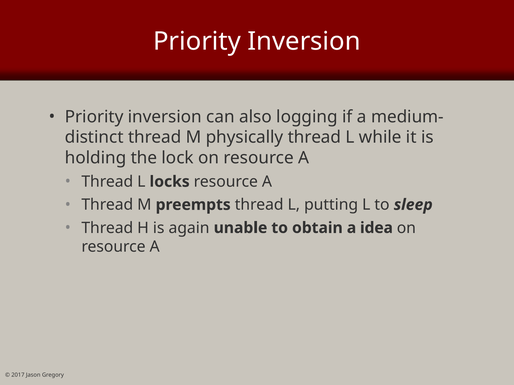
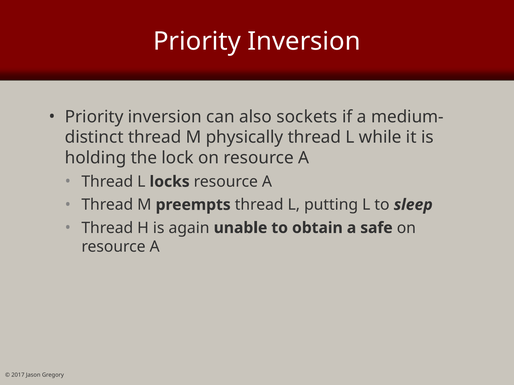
logging: logging -> sockets (307, 117)
idea: idea -> safe (376, 228)
